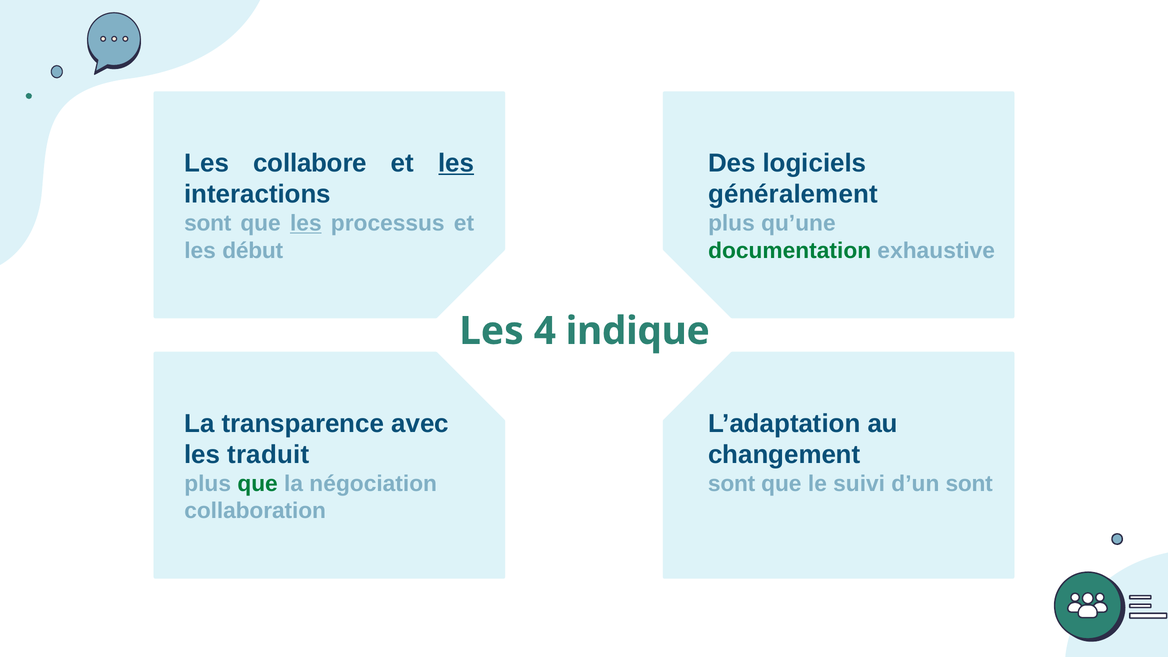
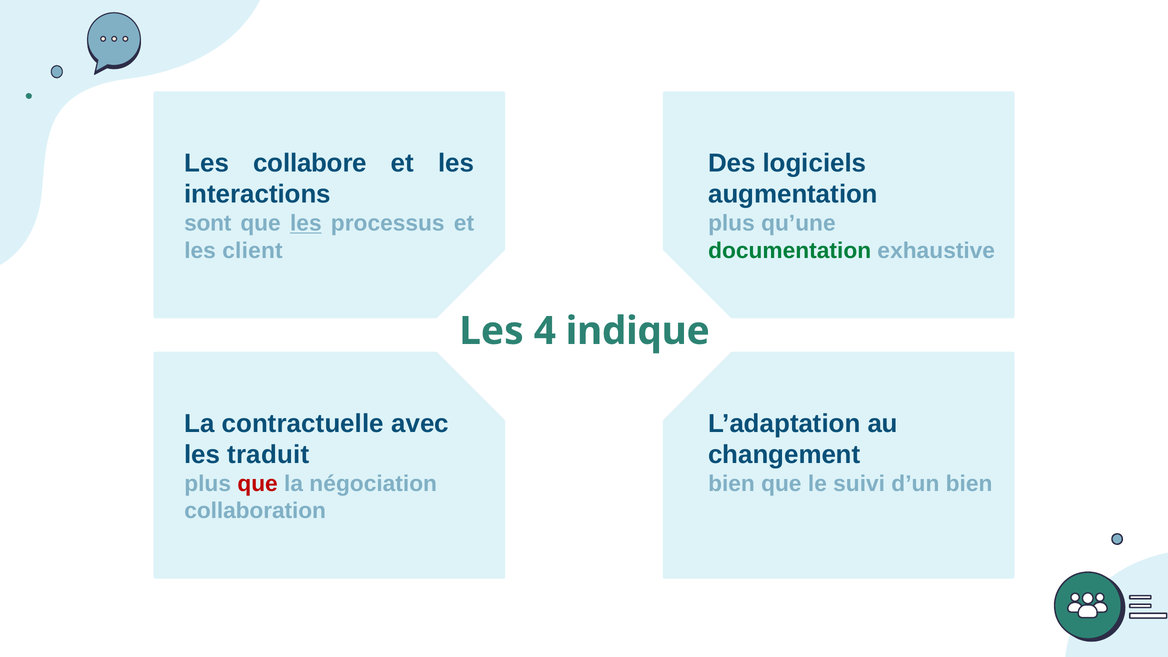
les underline: present -> none (456, 163)
généralement: généralement -> augmentation (793, 194)
début: début -> client (252, 251)
transparence: transparence -> contractuelle (303, 423)
que colour: green -> red (258, 484)
sont: sont -> bien (731, 484)
d’un sont: sont -> bien (969, 484)
